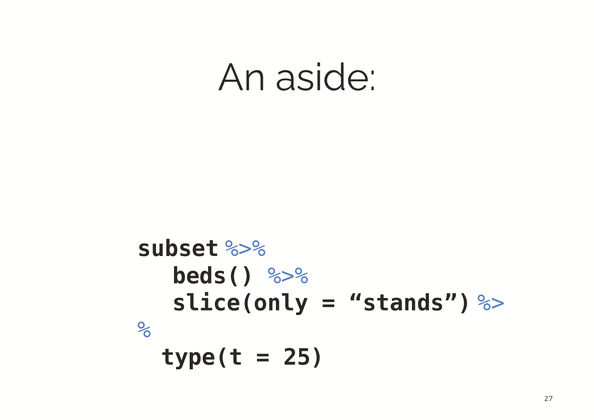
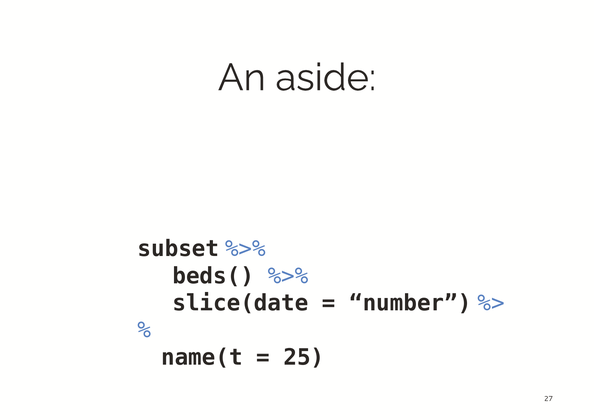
slice(only: slice(only -> slice(date (240, 303)
stands: stands -> number (410, 303)
type(t: type(t -> name(t (202, 357)
